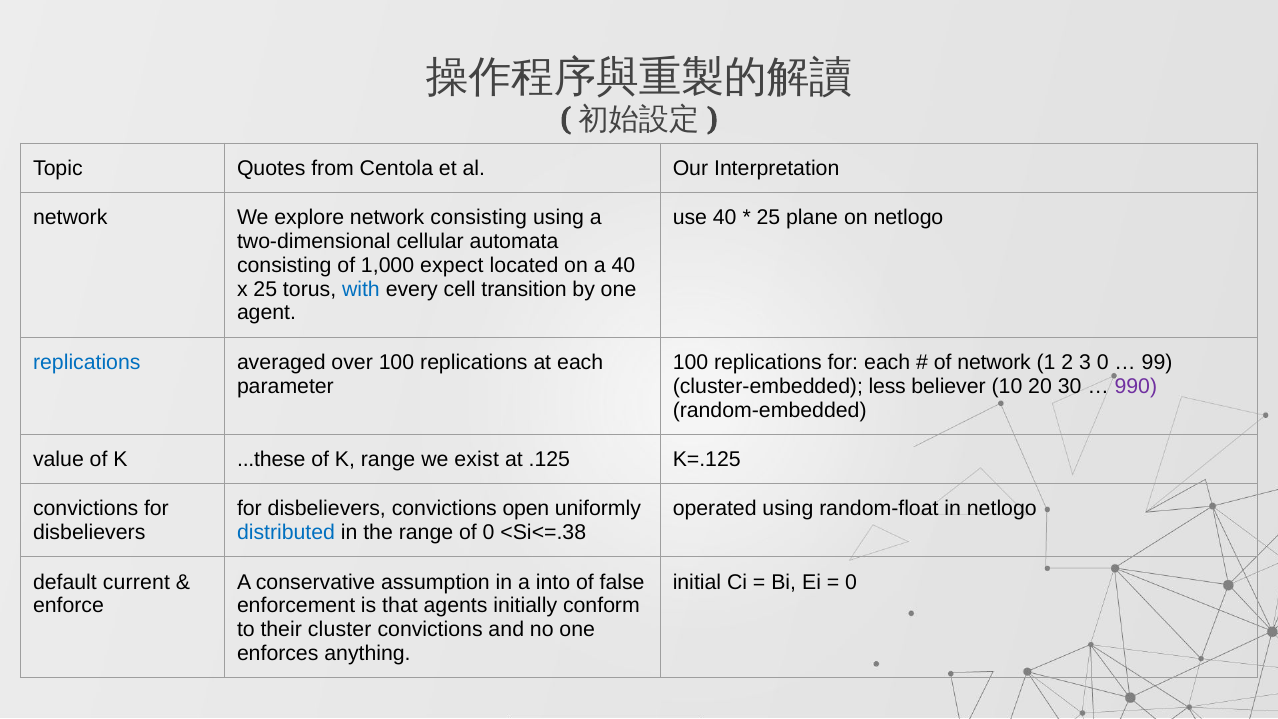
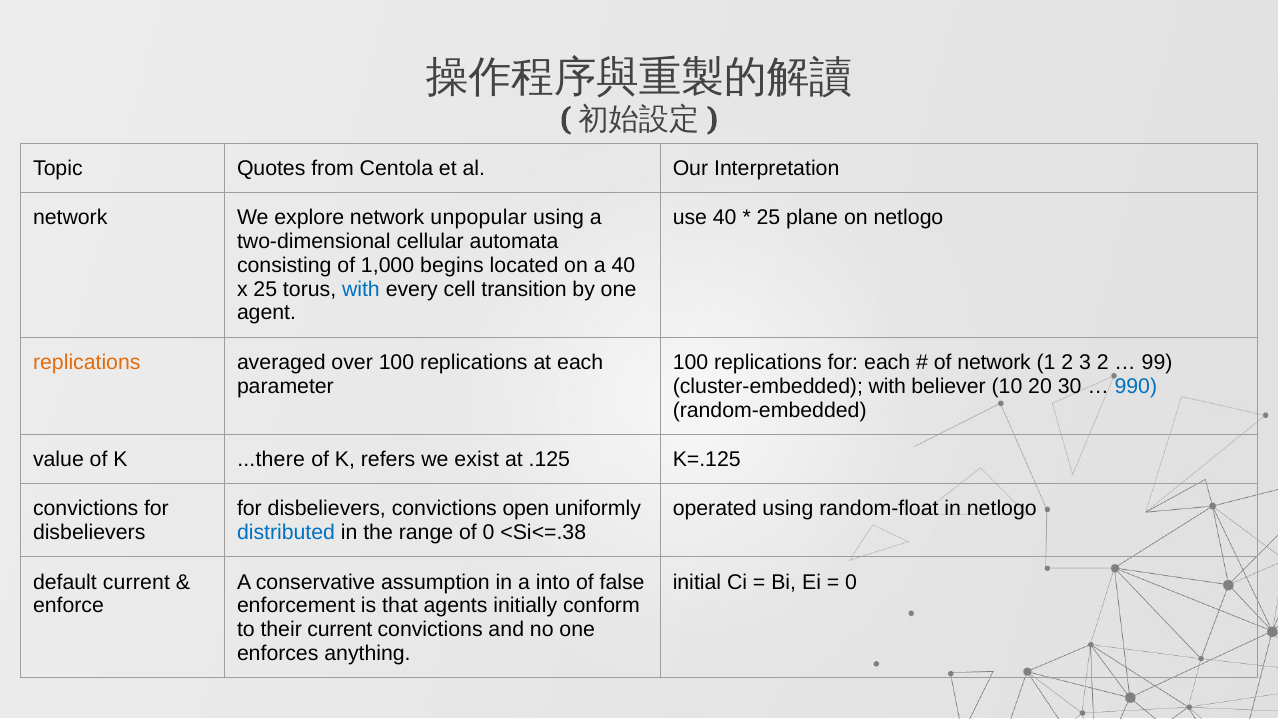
network consisting: consisting -> unpopular (479, 218)
expect: expect -> begins (452, 265)
replications colour: blue -> orange (87, 362)
3 0: 0 -> 2 (1103, 362)
cluster-embedded less: less -> with (887, 386)
990 colour: purple -> blue (1136, 386)
...these: ...these -> ...there (271, 459)
K range: range -> refers (388, 459)
their cluster: cluster -> current (340, 630)
